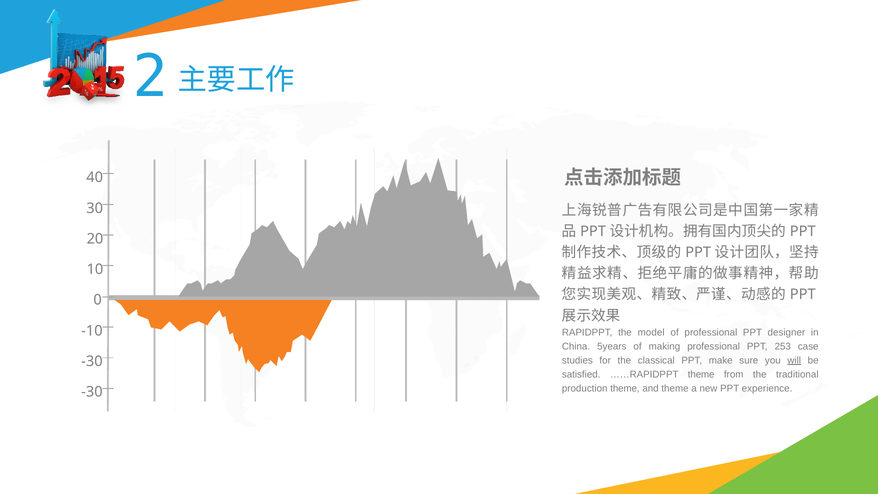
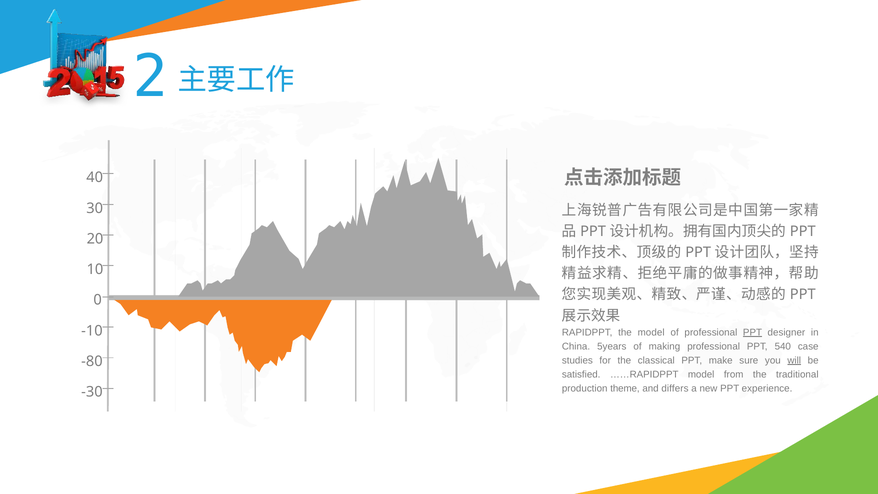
PPT underline: none -> present (753, 332)
253: 253 -> 540 (783, 346)
-30: -30 -> -80 (92, 361)
……RAPIDPPT theme: theme -> model (701, 374)
and theme: theme -> differs (675, 388)
